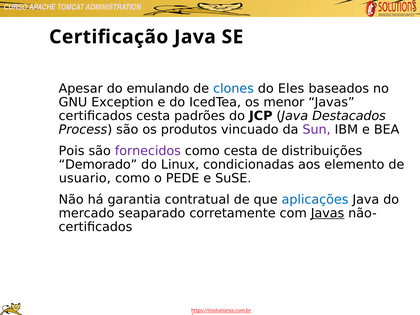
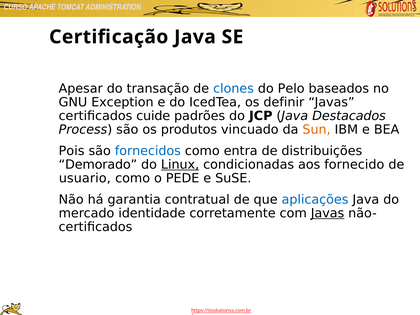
emulando: emulando -> transação (158, 89)
Eles: Eles -> Pelo (291, 89)
menor: menor -> definir (284, 102)
certificados cesta: cesta -> cuide (153, 116)
Sun colour: purple -> orange (317, 130)
fornecidos colour: purple -> blue (148, 151)
como cesta: cesta -> entra (241, 151)
Linux underline: none -> present (180, 165)
elemento: elemento -> fornecido (354, 165)
seaparado: seaparado -> identidade (152, 213)
